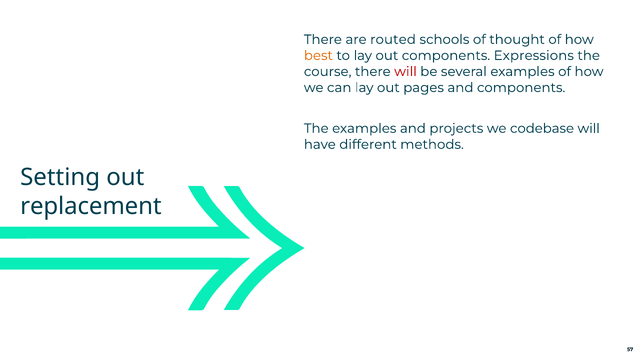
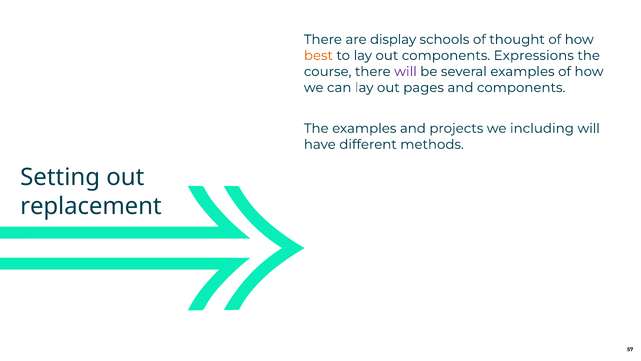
routed: routed -> display (393, 39)
will colour: red -> purple (405, 71)
codebase: codebase -> including (542, 128)
